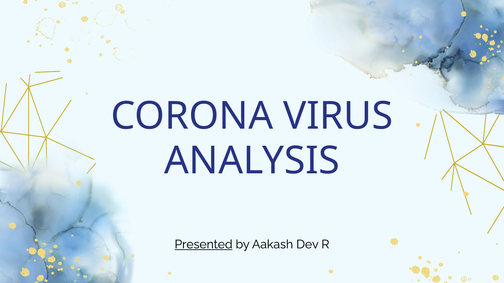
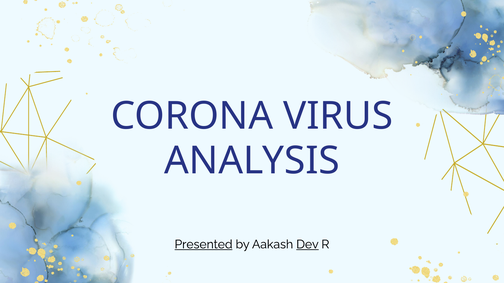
Dev underline: none -> present (307, 245)
